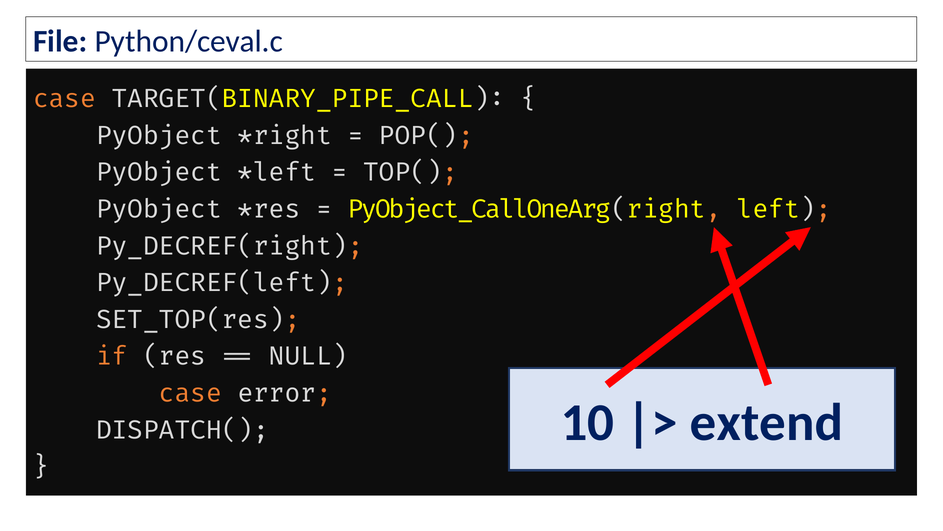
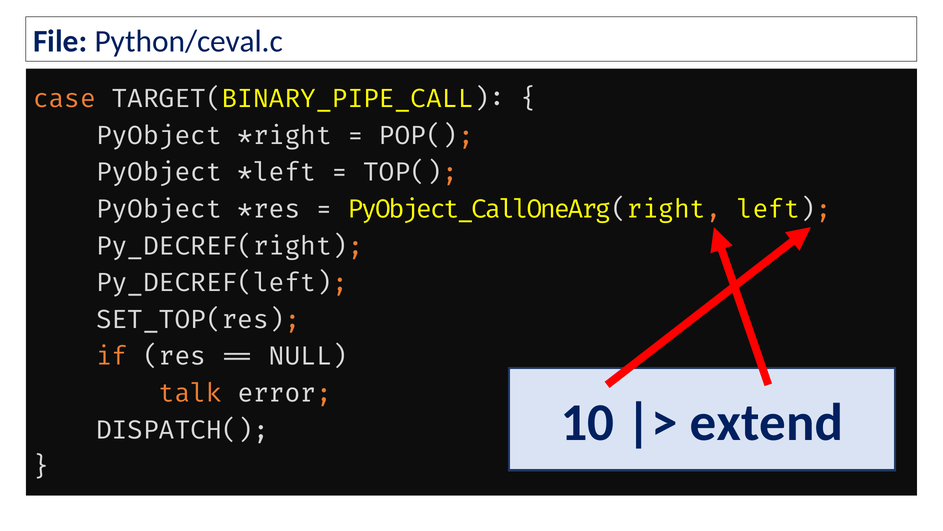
case: case -> talk (190, 393)
